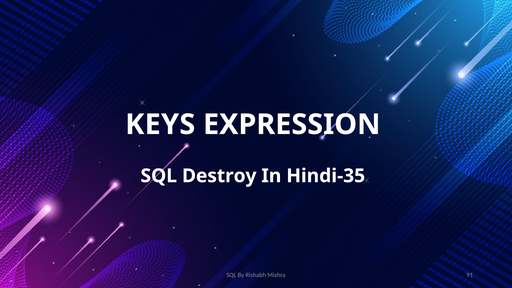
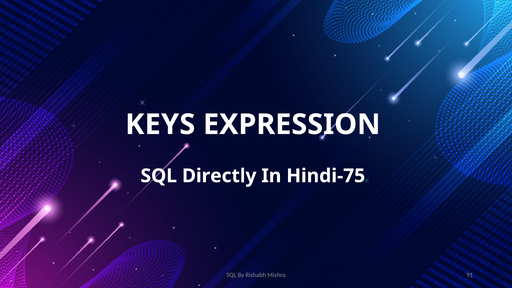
Destroy: Destroy -> Directly (219, 176)
Hindi-35: Hindi-35 -> Hindi-75 (326, 176)
